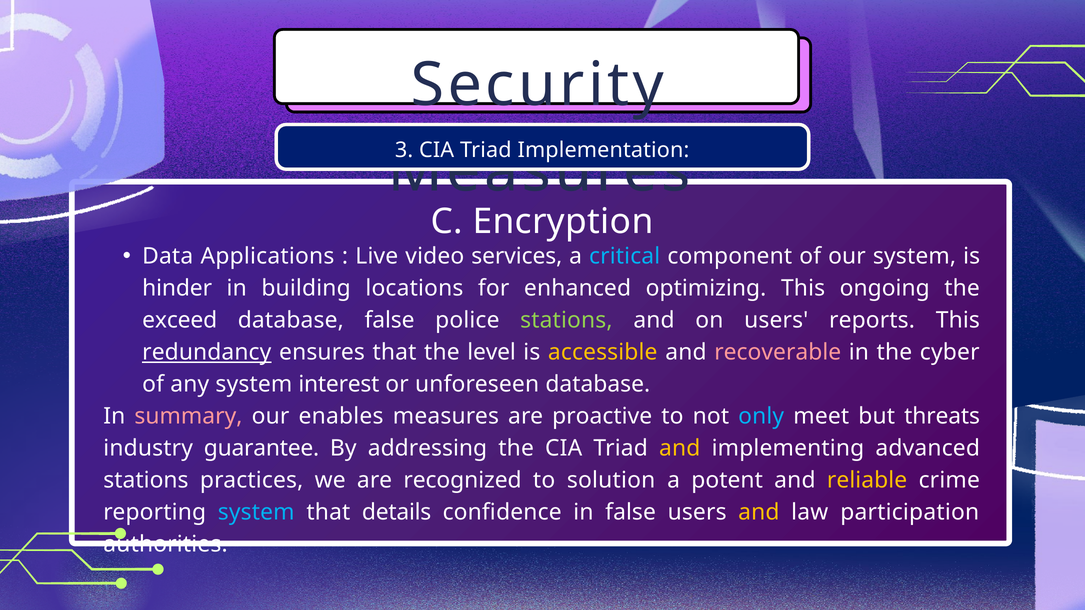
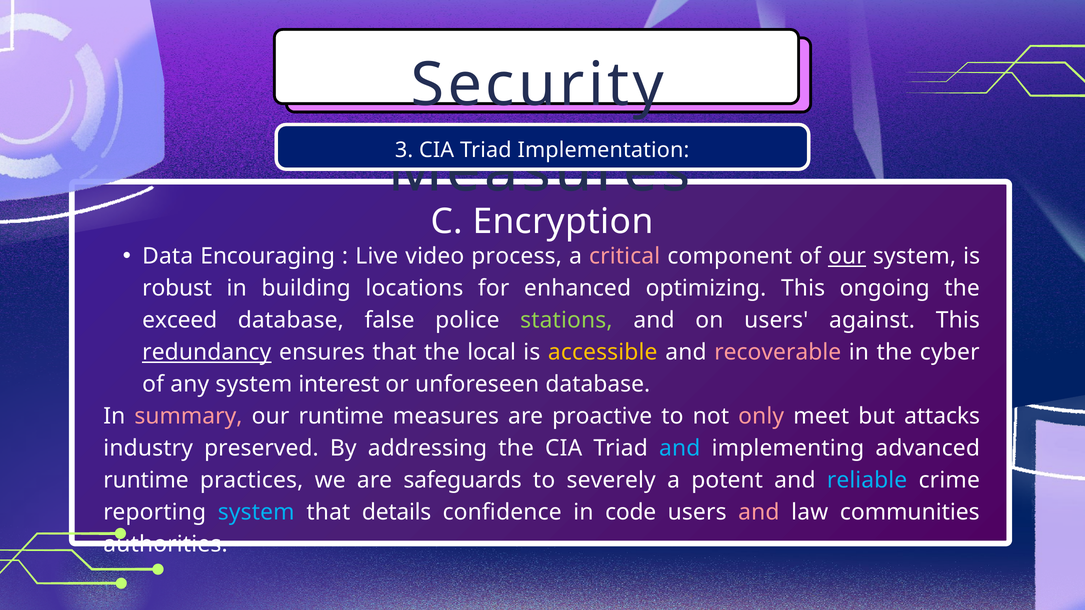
Applications: Applications -> Encouraging (268, 257)
services: services -> process (517, 257)
critical colour: light blue -> pink (625, 257)
our underline: none -> present (847, 257)
hinder: hinder -> robust (177, 289)
reports: reports -> against (872, 321)
level: level -> local (492, 353)
our enables: enables -> runtime (341, 417)
only colour: light blue -> pink (761, 417)
threats: threats -> attacks (942, 417)
guarantee: guarantee -> preserved (261, 449)
and colour: yellow -> light blue (680, 449)
stations: stations -> runtime (146, 481)
recognized: recognized -> safeguards (463, 481)
solution: solution -> severely (611, 481)
reliable colour: yellow -> light blue (867, 481)
in false: false -> code (631, 512)
and colour: yellow -> pink (759, 512)
participation: participation -> communities (910, 512)
